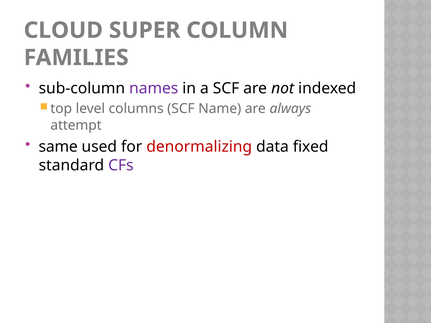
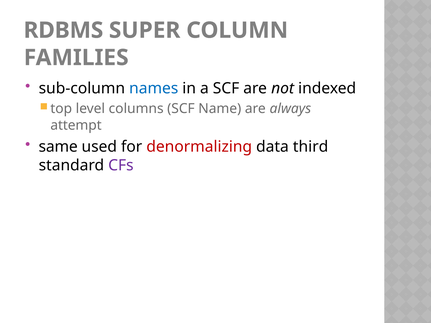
CLOUD: CLOUD -> RDBMS (63, 30)
names colour: purple -> blue (154, 88)
fixed: fixed -> third (311, 147)
